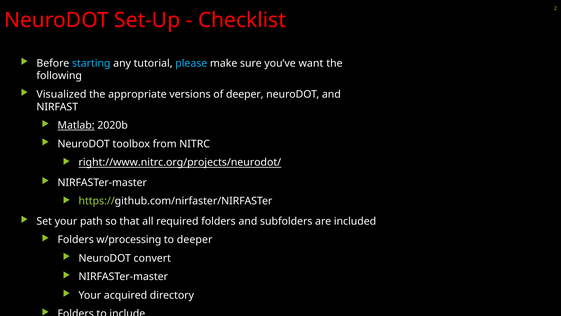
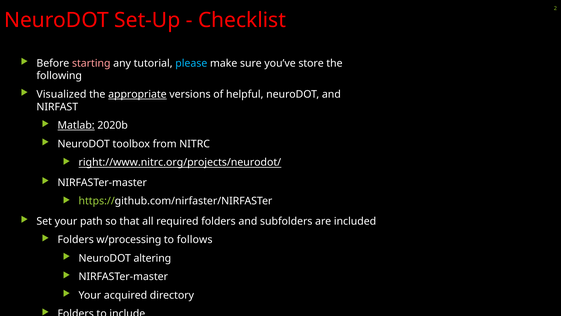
starting colour: light blue -> pink (91, 63)
want: want -> store (311, 63)
appropriate underline: none -> present (137, 94)
of deeper: deeper -> helpful (245, 94)
to deeper: deeper -> follows (195, 240)
convert: convert -> altering (152, 258)
